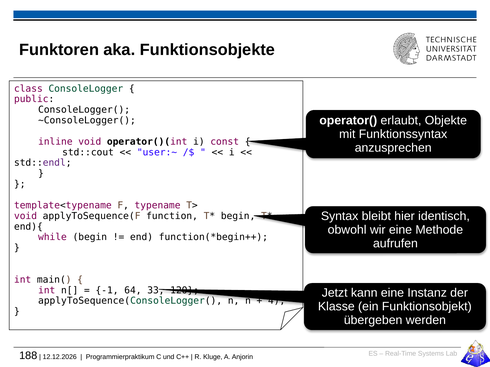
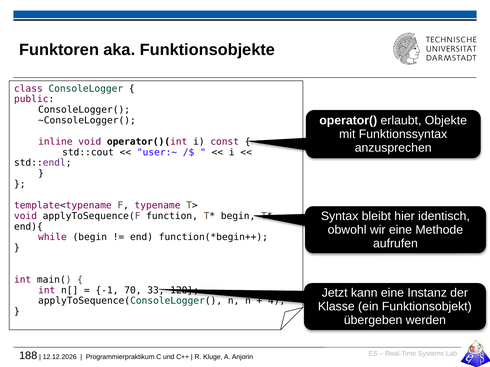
64: 64 -> 70 (133, 291)
